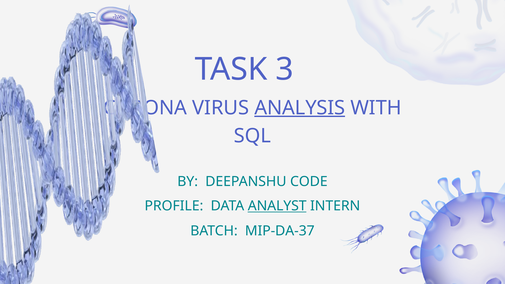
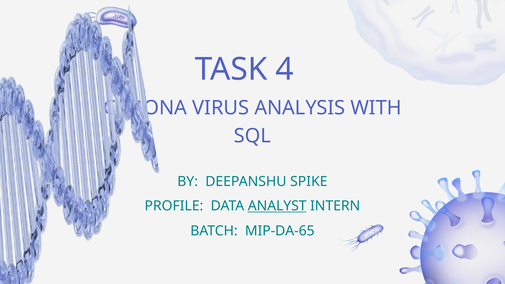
3: 3 -> 4 (285, 69)
ANALYSIS underline: present -> none (300, 108)
CODE: CODE -> SPIKE (309, 181)
MIP-DA-37: MIP-DA-37 -> MIP-DA-65 (280, 231)
